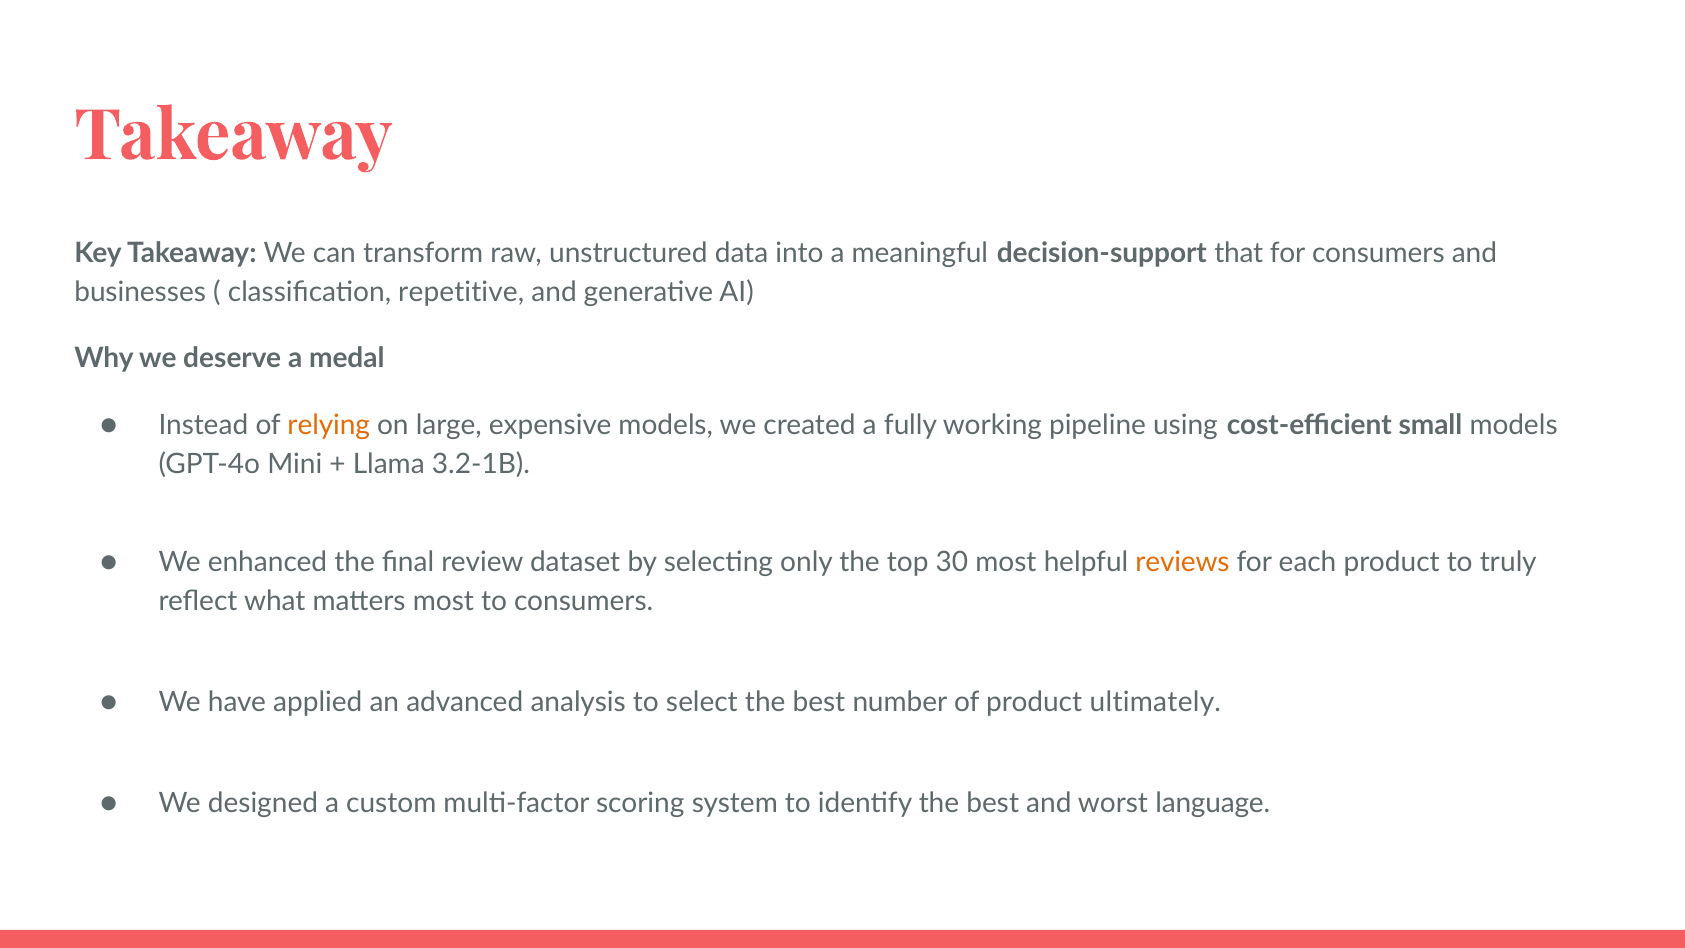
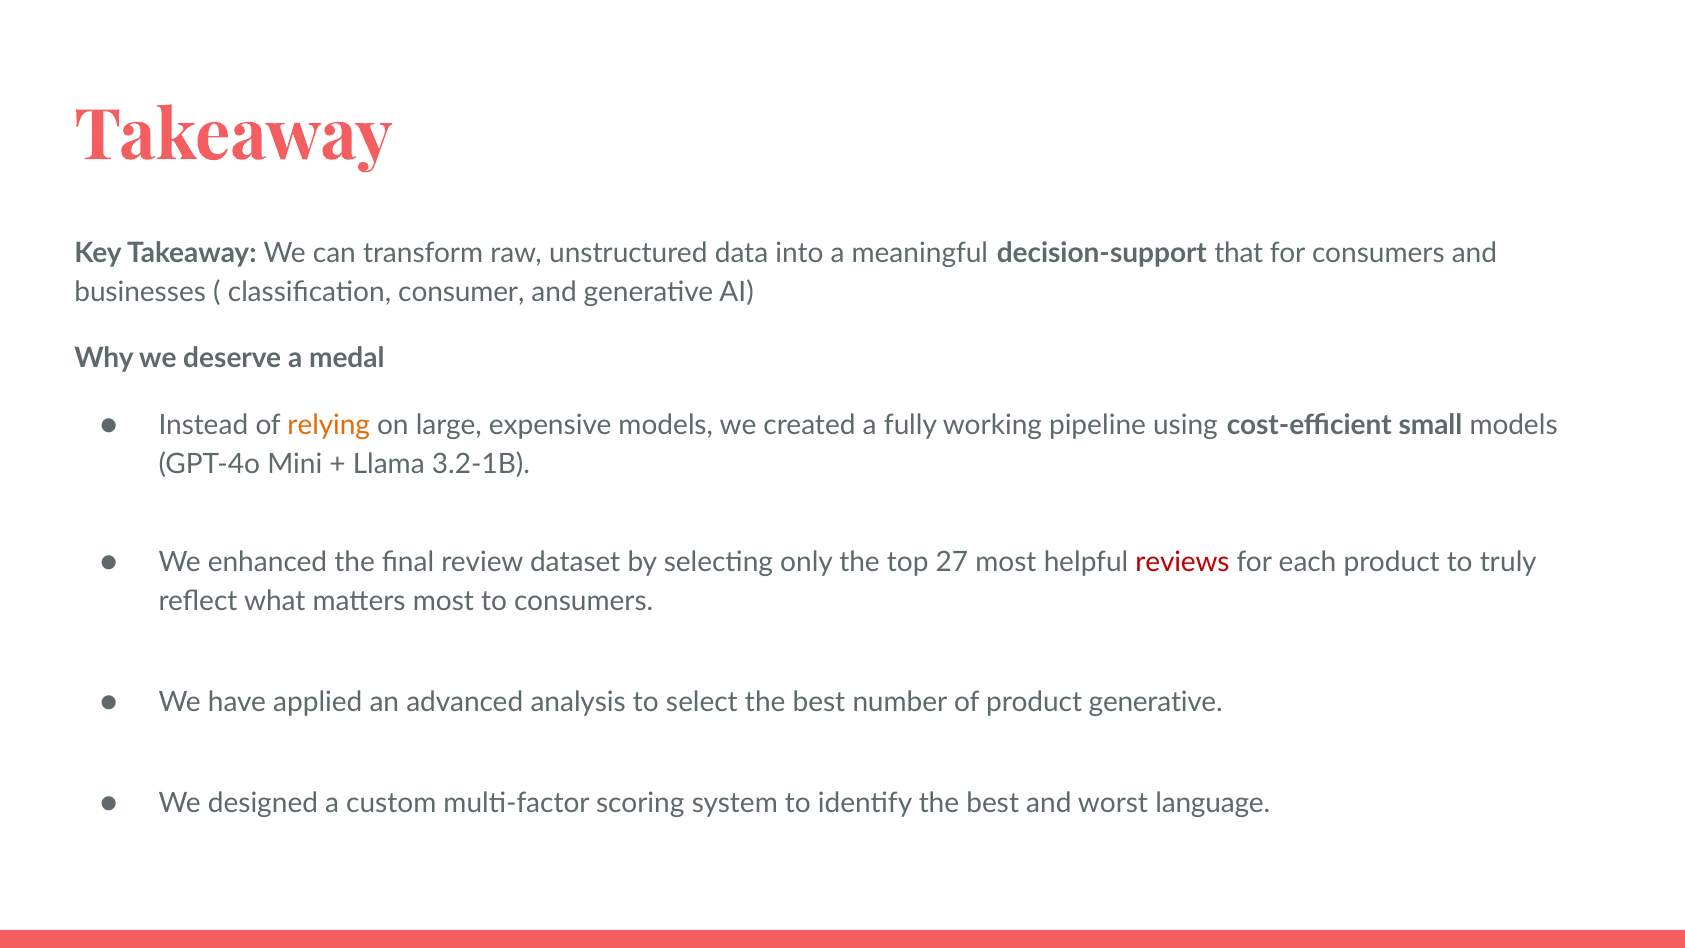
repetitive: repetitive -> consumer (461, 292)
30: 30 -> 27 (952, 562)
reviews colour: orange -> red (1183, 562)
product ultimately: ultimately -> generative (1156, 702)
